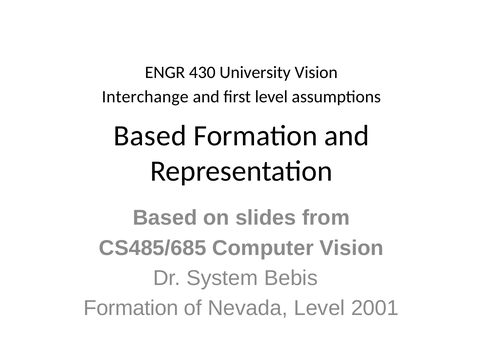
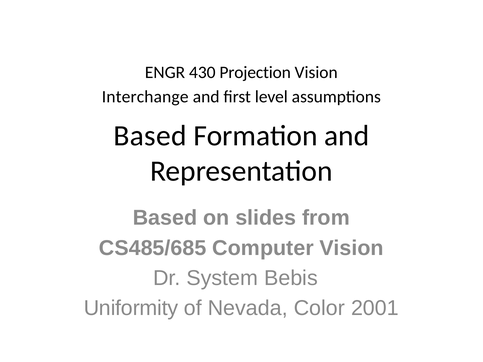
University: University -> Projection (255, 72)
Formation: Formation -> Uniformity (131, 308)
Nevada Level: Level -> Color (319, 308)
